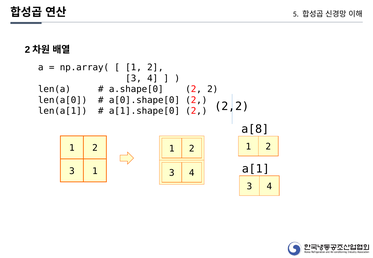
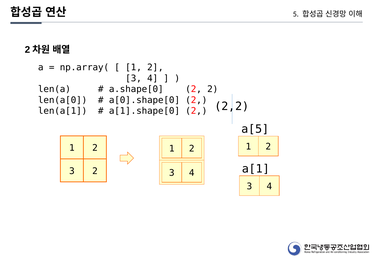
a[8: a[8 -> a[5 (255, 129)
3 1: 1 -> 2 (95, 171)
